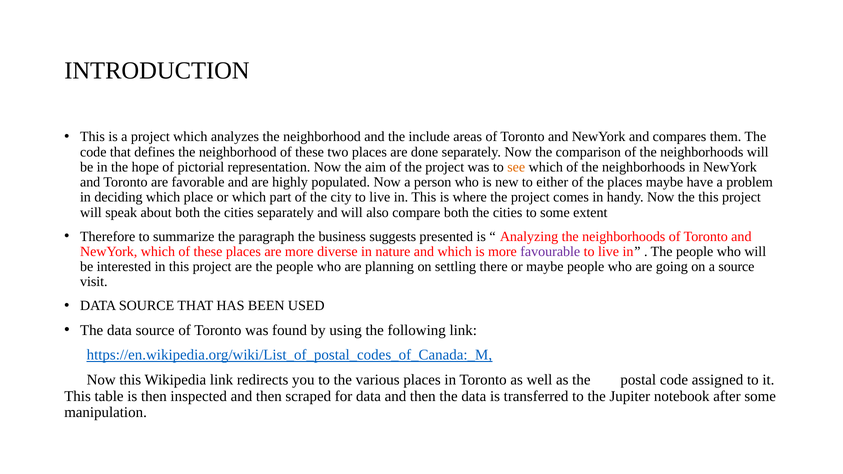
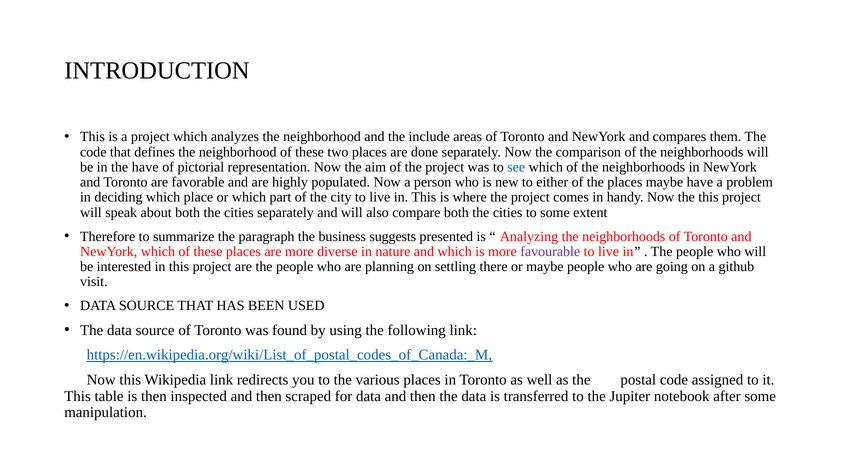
the hope: hope -> have (145, 167)
see colour: orange -> blue (516, 167)
a source: source -> github (736, 267)
